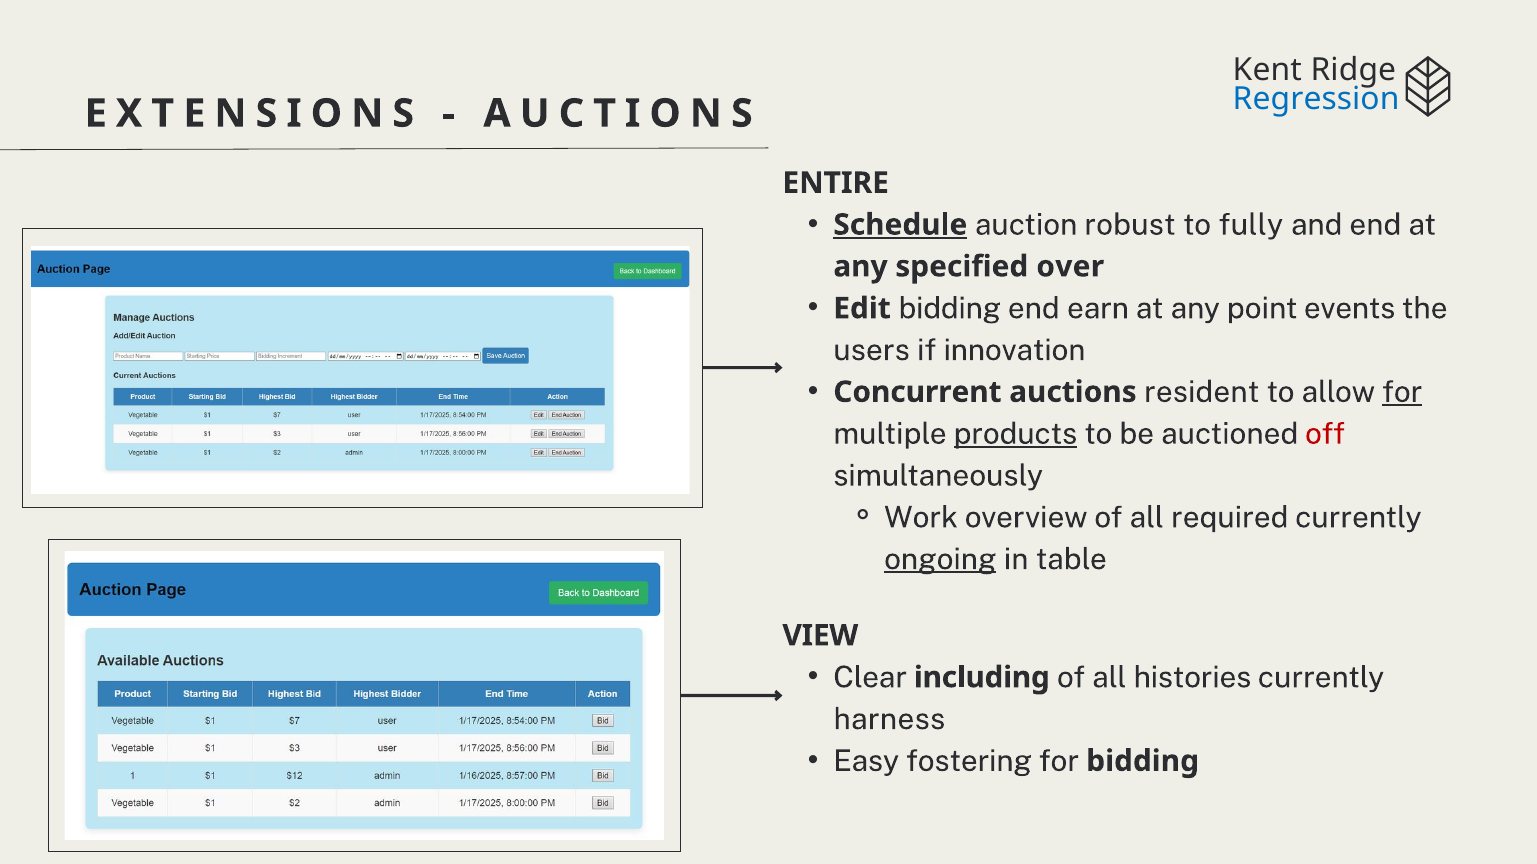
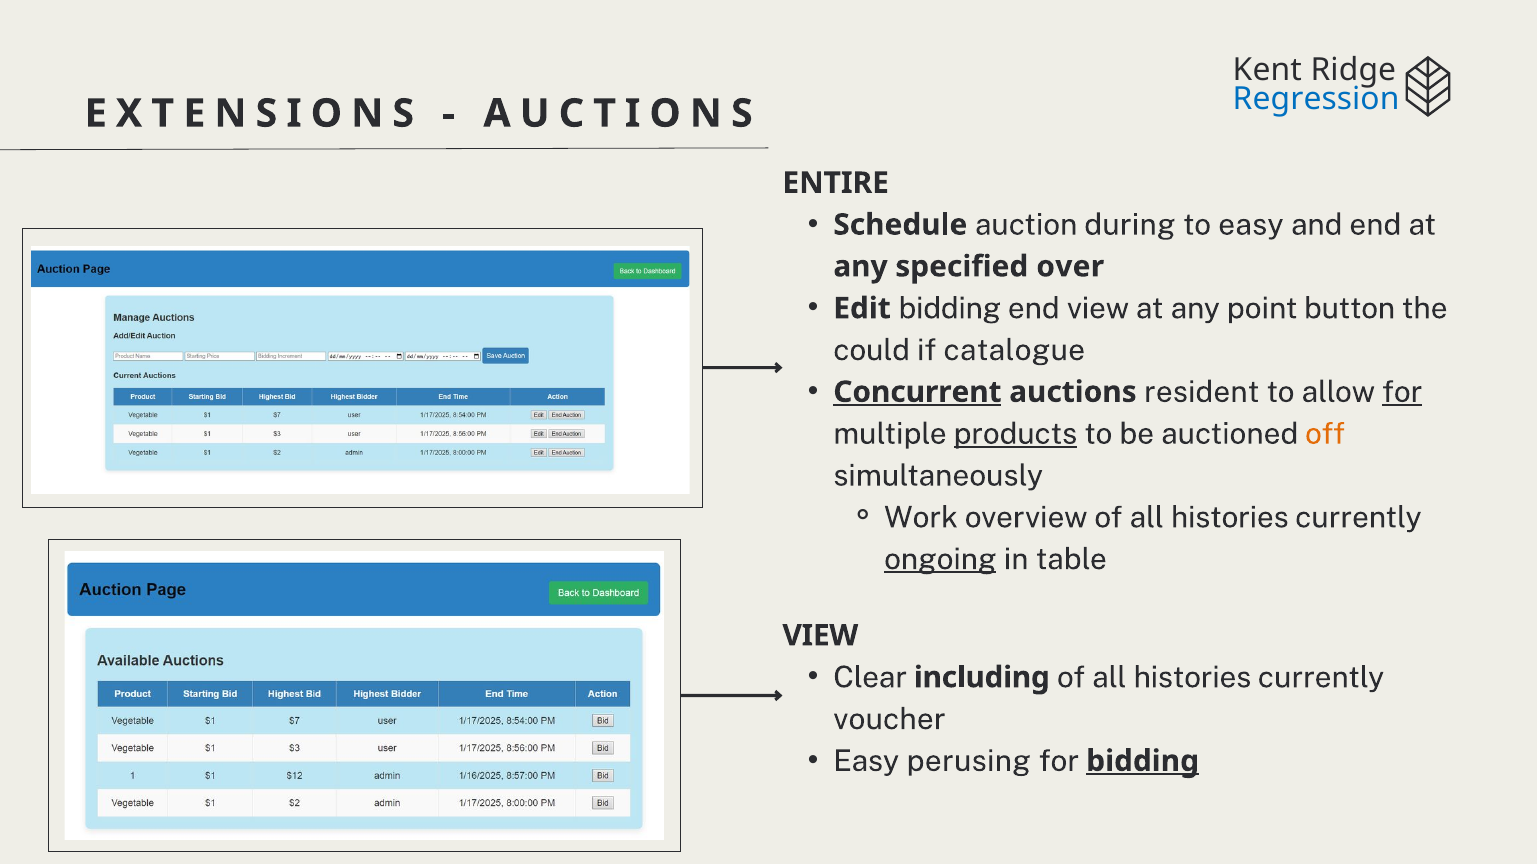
Schedule underline: present -> none (900, 225)
robust: robust -> during (1130, 225)
to fully: fully -> easy (1251, 225)
end earn: earn -> view (1098, 309)
events: events -> button (1350, 309)
users: users -> could (872, 350)
innovation: innovation -> catalogue (1014, 350)
Concurrent underline: none -> present (917, 392)
off colour: red -> orange (1325, 434)
overview of all required: required -> histories (1230, 518)
harness: harness -> voucher (889, 720)
fostering: fostering -> perusing (969, 762)
bidding underline: none -> present (1143, 762)
